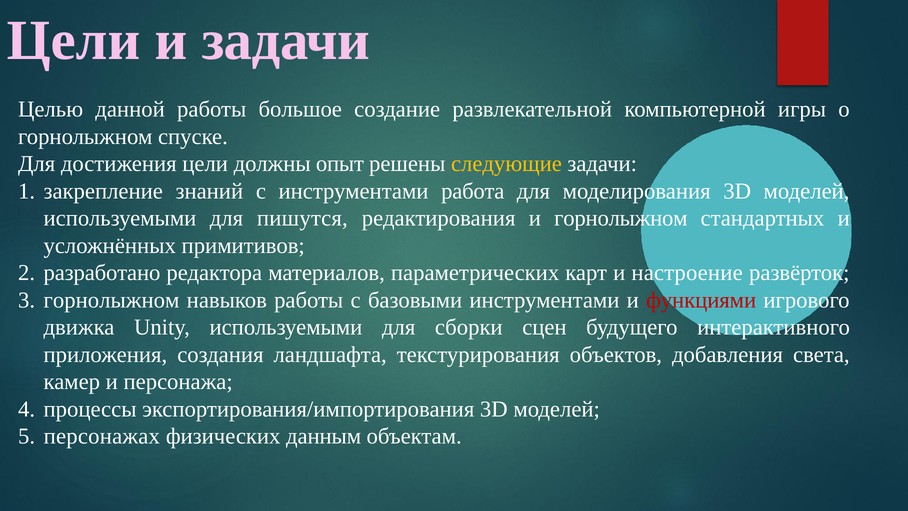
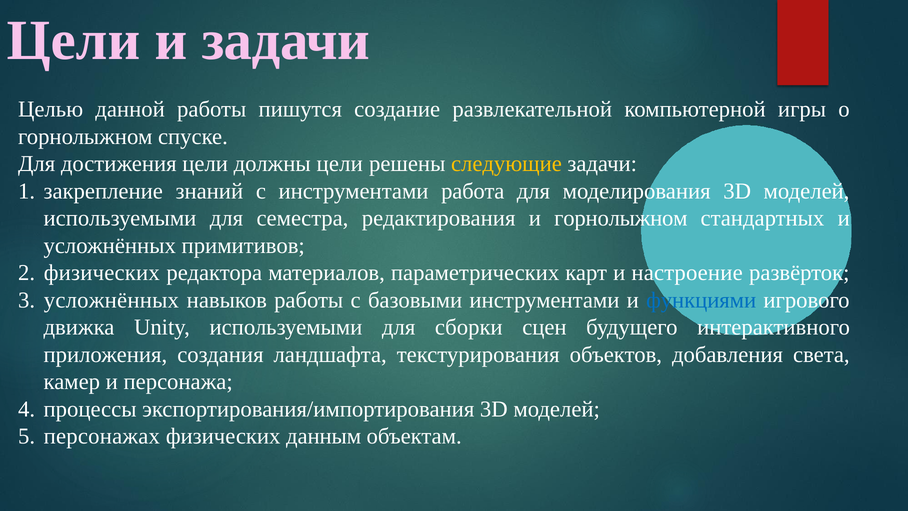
большое: большое -> пишутся (300, 109)
должны опыт: опыт -> цели (340, 164)
пишутся: пишутся -> семестра (302, 218)
разработано: разработано -> физических (102, 273)
горнолыжном: горнолыжном -> усложнённых (111, 300)
функциями colour: red -> blue (701, 300)
